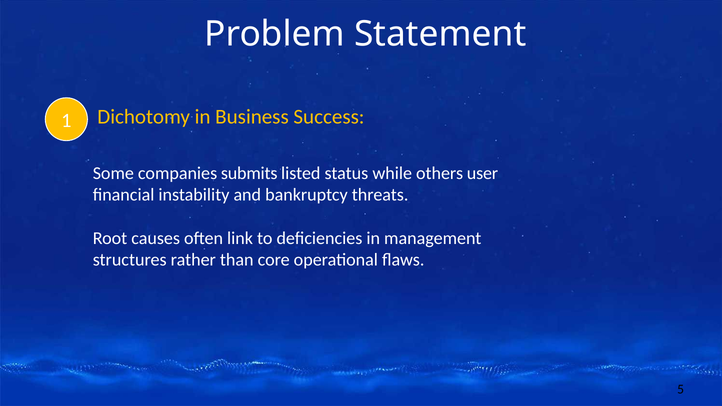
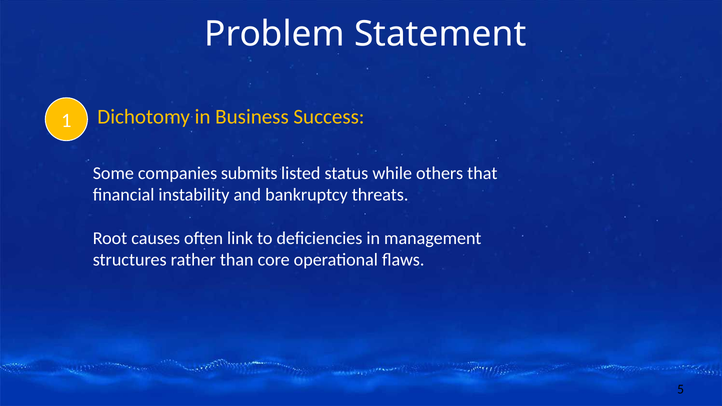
user: user -> that (482, 173)
